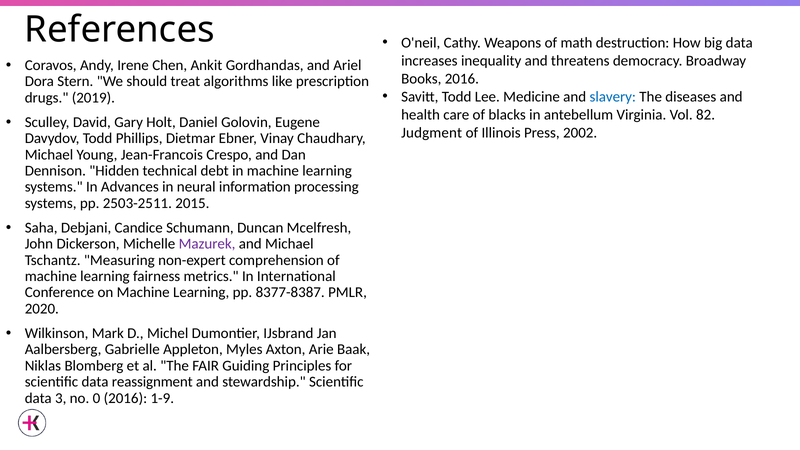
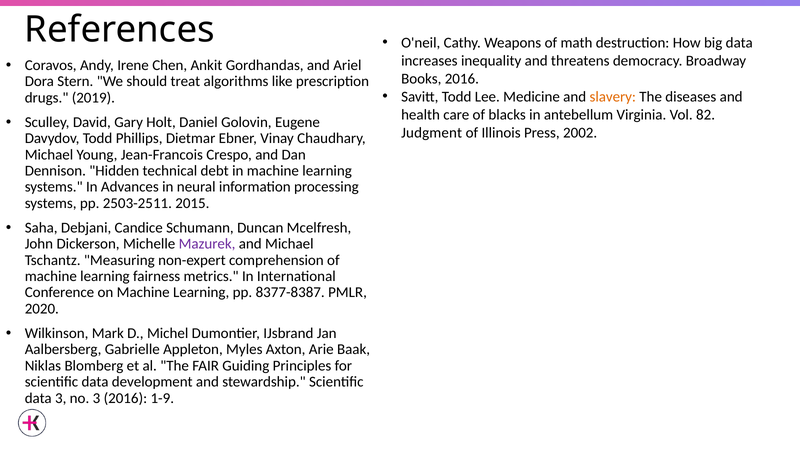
slavery colour: blue -> orange (613, 97)
reassignment: reassignment -> development (152, 382)
no 0: 0 -> 3 (96, 398)
